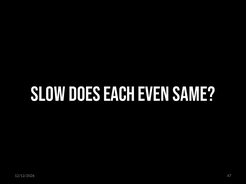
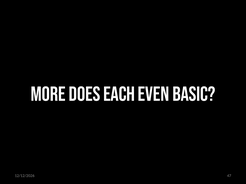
SLOW: SLOW -> MORE (48, 94)
SAME: SAME -> BASIC (194, 94)
